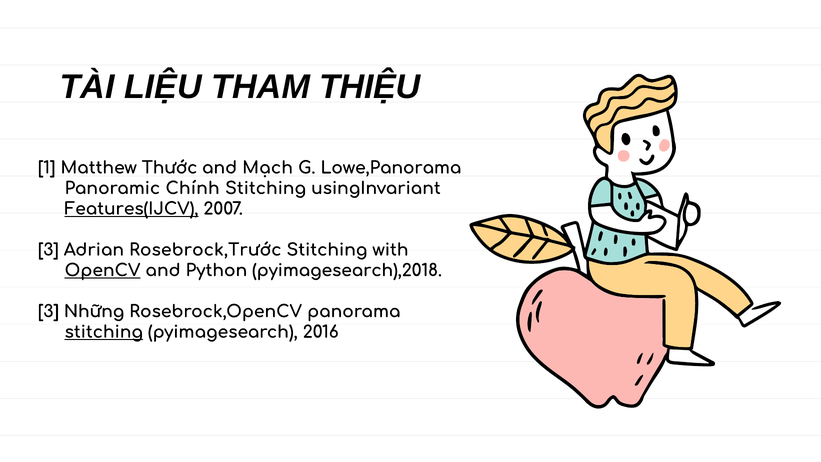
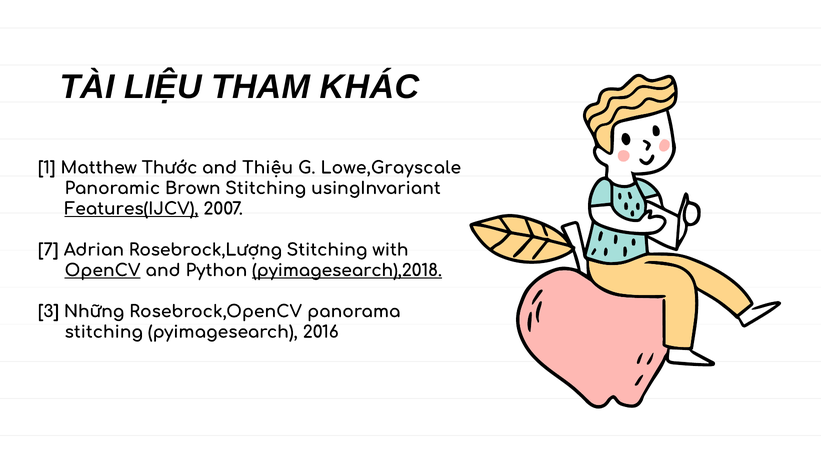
THIỆU: THIỆU -> KHÁC (370, 87)
Mạch: Mạch -> Thiệu (268, 168)
Lowe,Panorama: Lowe,Panorama -> Lowe,Grayscale (391, 168)
Chính: Chính -> Brown (193, 188)
3: 3 -> 7 (48, 250)
Rosebrock,Trước: Rosebrock,Trước -> Rosebrock,Lượng (205, 250)
pyimagesearch),2018 underline: none -> present (347, 270)
stitching underline: present -> none (104, 332)
